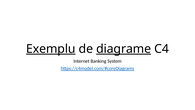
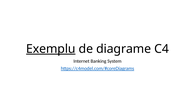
diagrame underline: present -> none (124, 49)
